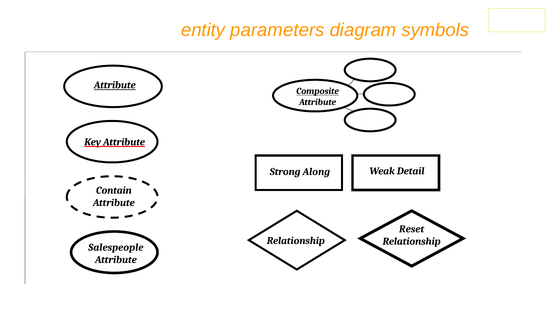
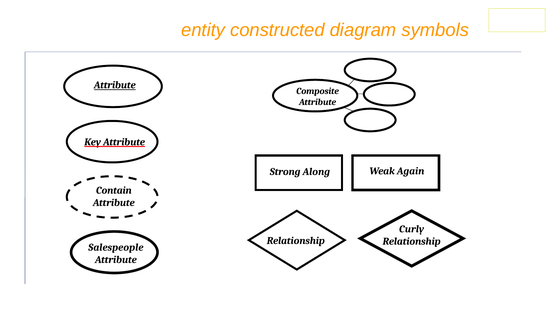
parameters: parameters -> constructed (278, 30)
Composite underline: present -> none (318, 91)
Detail: Detail -> Again (411, 171)
Reset: Reset -> Curly (412, 229)
